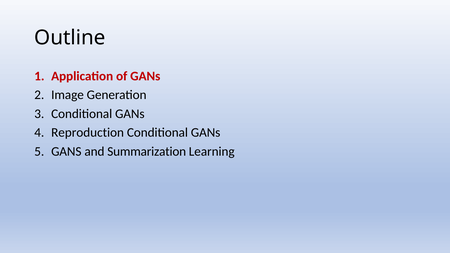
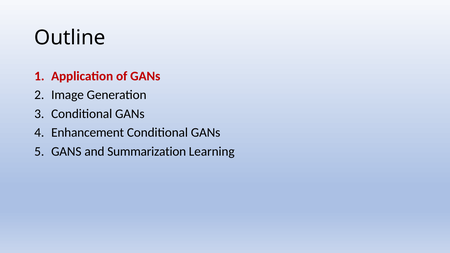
Reproduction: Reproduction -> Enhancement (88, 133)
